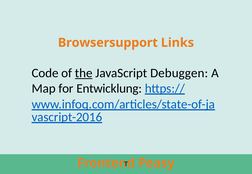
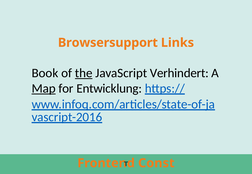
Code: Code -> Book (45, 73)
Debuggen: Debuggen -> Verhindert (179, 73)
Map underline: none -> present (44, 89)
Peasy: Peasy -> Const (156, 164)
